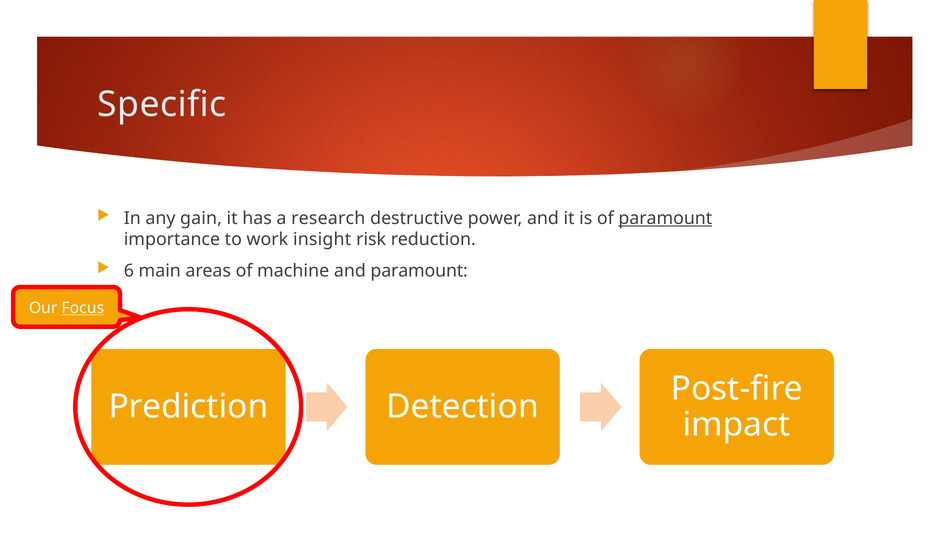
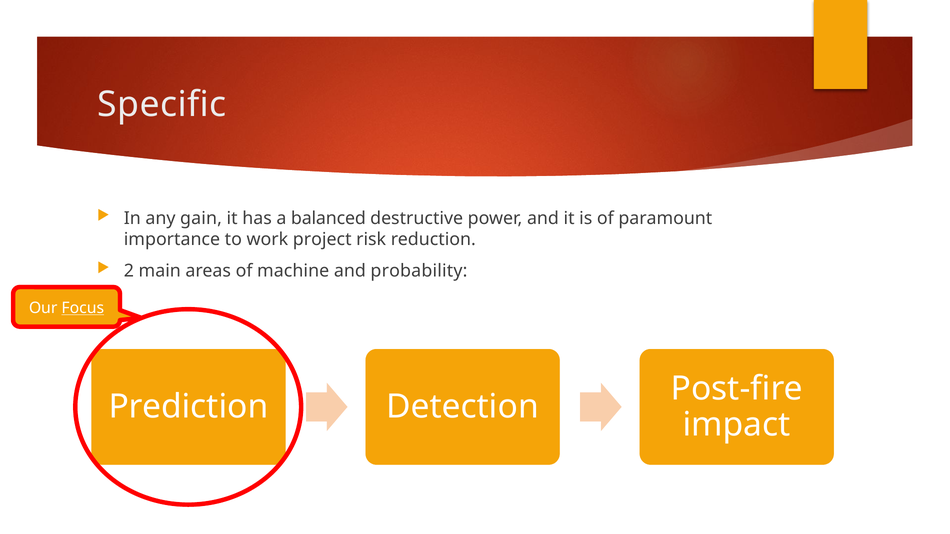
research: research -> balanced (328, 218)
paramount underline: present -> none (665, 218)
insight: insight -> project (322, 240)
6: 6 -> 2 (129, 271)
and paramount: paramount -> probability (419, 271)
